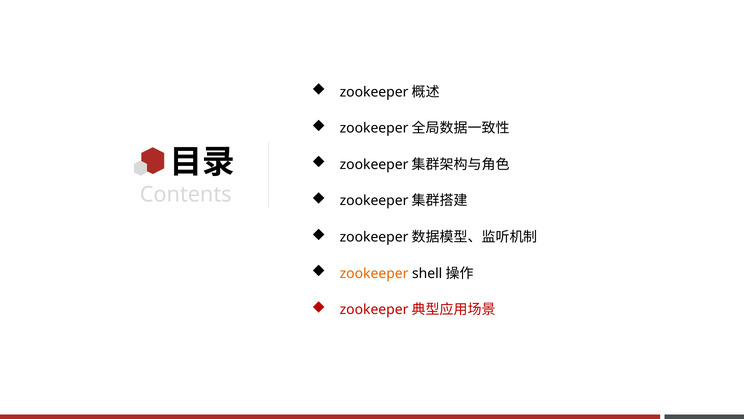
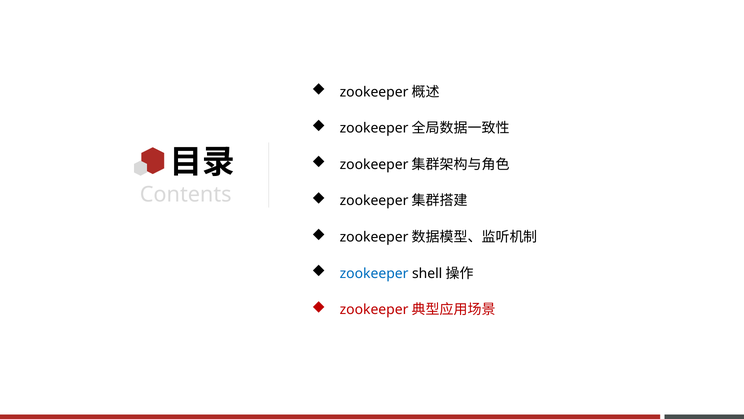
zookeeper colour: orange -> blue (374, 273)
